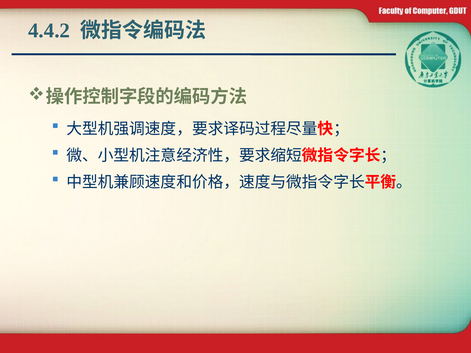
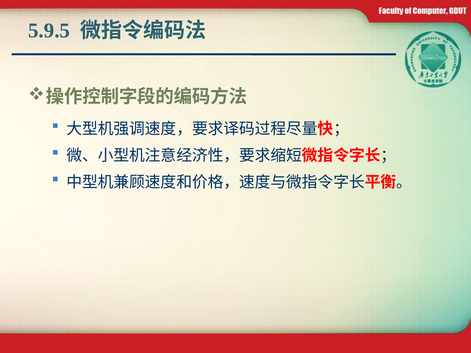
4.4.2: 4.4.2 -> 5.9.5 (49, 30)
